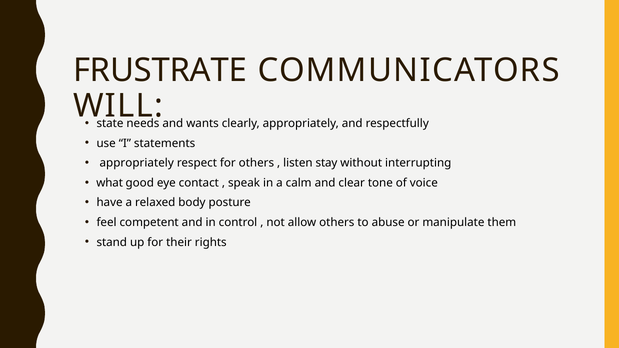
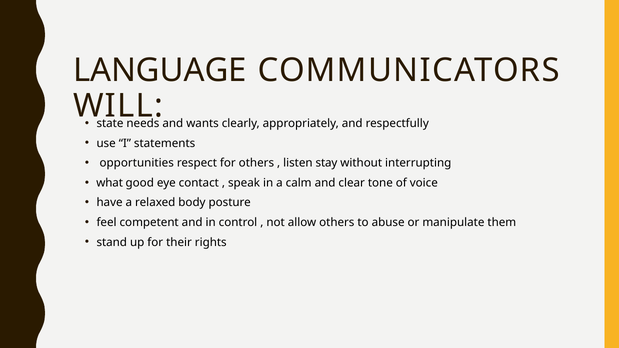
FRUSTRATE: FRUSTRATE -> LANGUAGE (160, 70)
appropriately: appropriately -> opportunities (137, 163)
